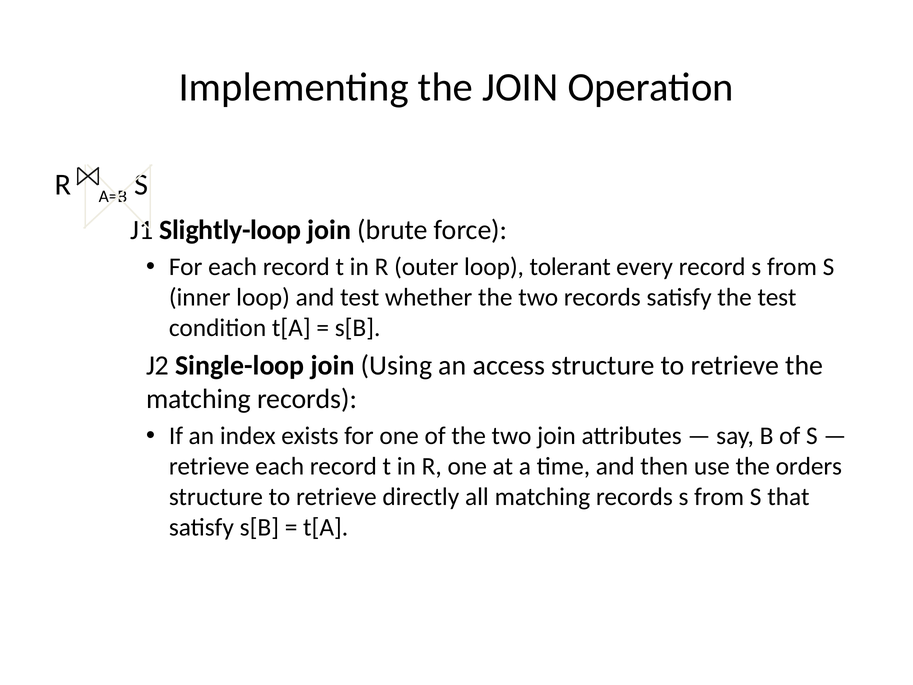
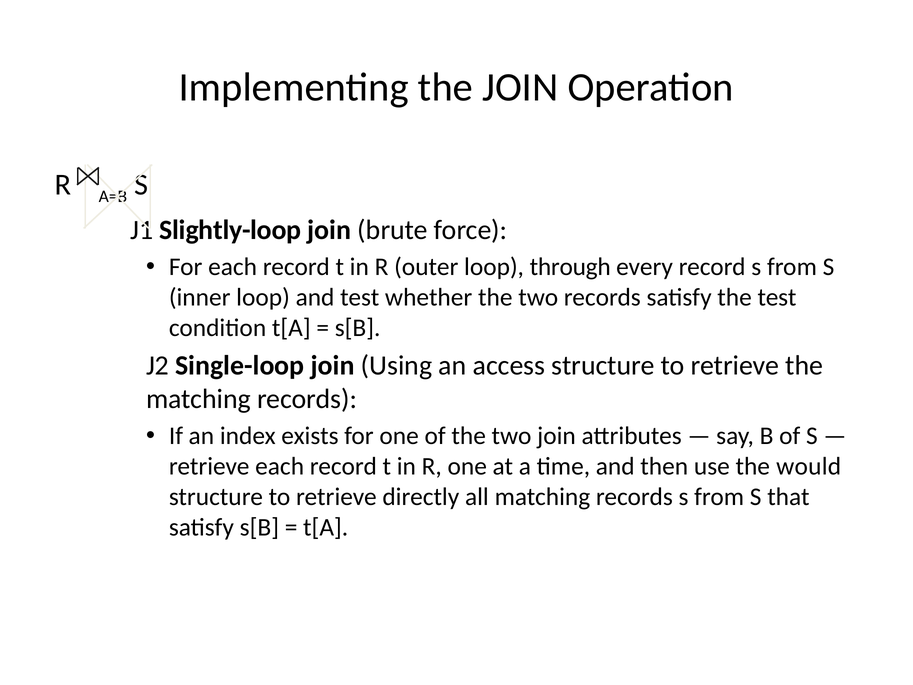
tolerant: tolerant -> through (570, 267)
orders: orders -> would (809, 466)
